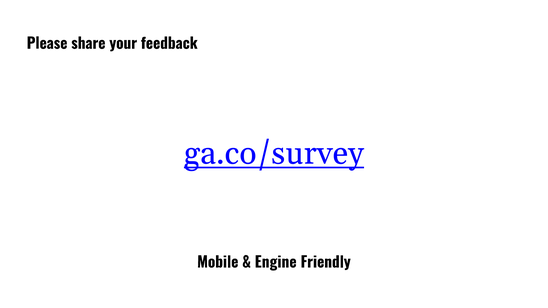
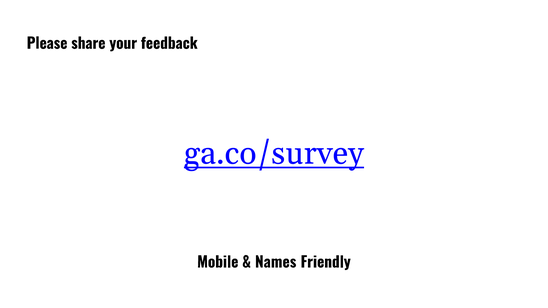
Engine: Engine -> Names (276, 263)
